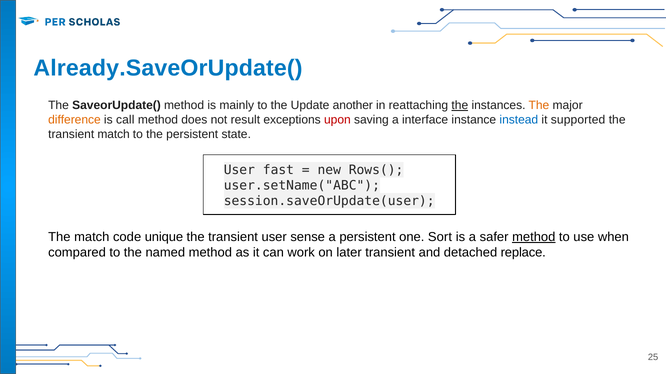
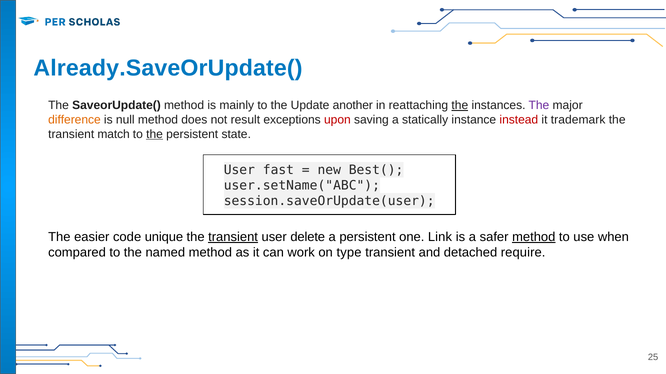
The colour: orange -> purple (539, 106)
call: call -> null (125, 120)
interface: interface -> statically (425, 120)
instead colour: blue -> red (519, 120)
supported: supported -> trademark (578, 120)
the underline: none -> present (155, 134)
Rows(: Rows( -> Best( (376, 170)
The match: match -> easier (92, 237)
transient underline: none -> present (233, 237)
sense: sense -> delete (308, 237)
Sort: Sort -> Link (440, 237)
later: later -> type (349, 253)
replace: replace -> require (523, 253)
